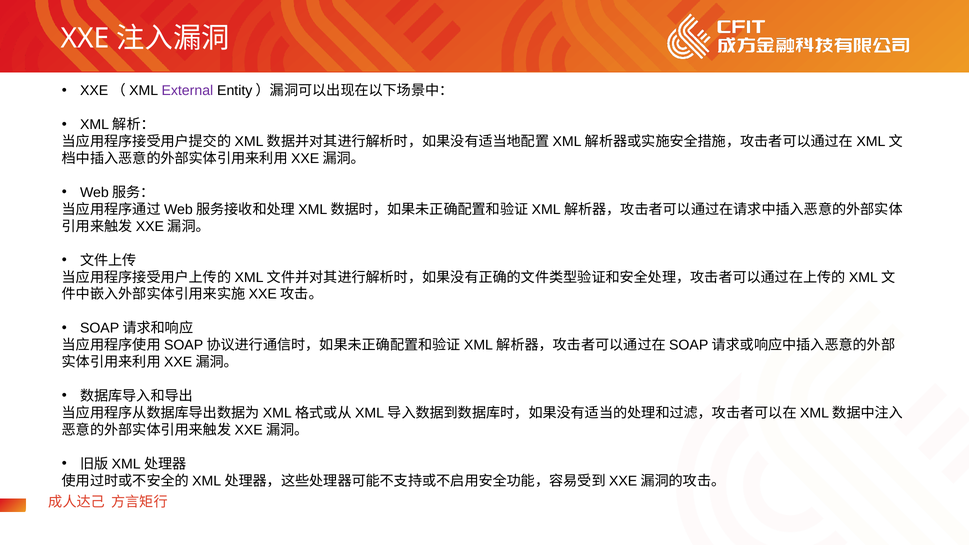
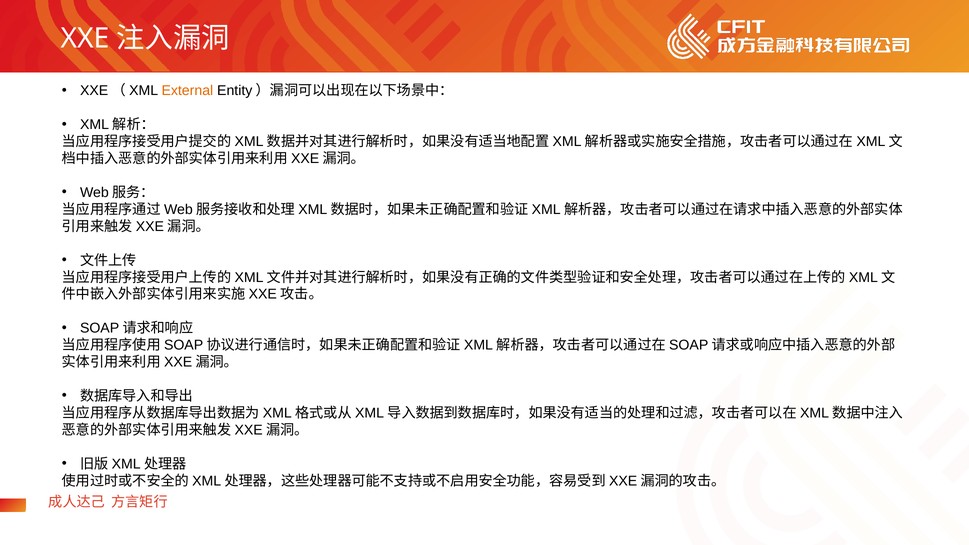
External colour: purple -> orange (187, 91)
